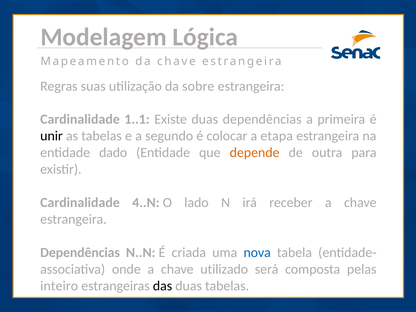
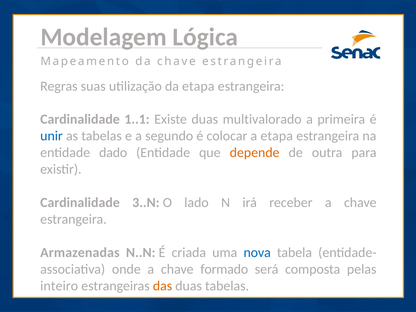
da sobre: sobre -> etapa (198, 86)
duas dependências: dependências -> multivalorado (262, 119)
unir colour: black -> blue (52, 136)
4..N: 4..N -> 3..N (146, 203)
Dependências: Dependências -> Armazenadas (80, 252)
utilizado: utilizado -> formado (224, 269)
das colour: black -> orange (163, 286)
